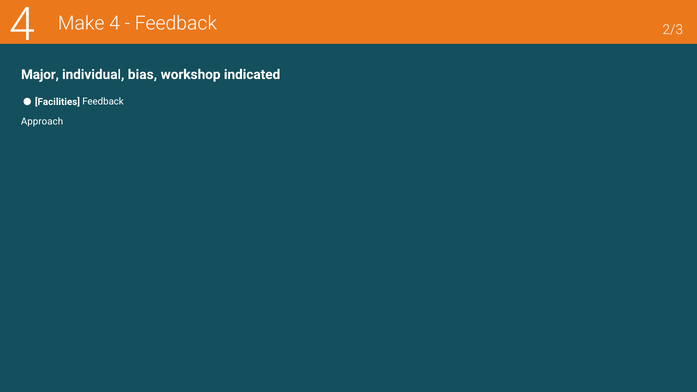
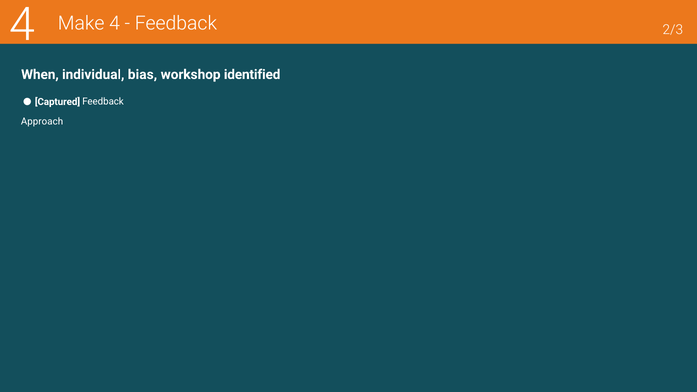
Major: Major -> When (40, 75)
indicated: indicated -> identified (252, 75)
Facilities: Facilities -> Captured (57, 102)
